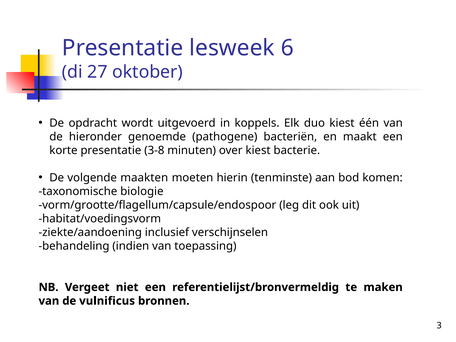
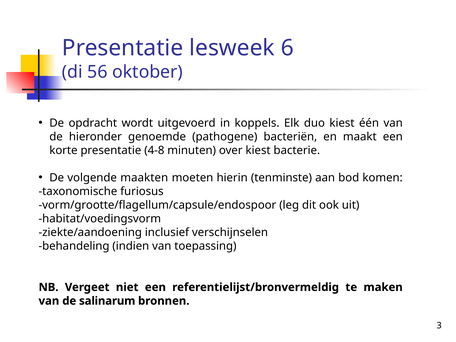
27: 27 -> 56 (97, 72)
3-8: 3-8 -> 4-8 (154, 150)
biologie: biologie -> furiosus (142, 191)
vulnificus: vulnificus -> salinarum (107, 301)
